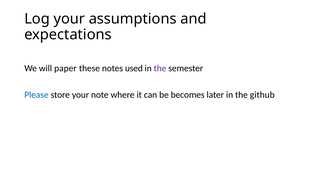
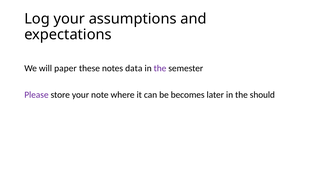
used: used -> data (134, 68)
Please colour: blue -> purple (36, 95)
github: github -> should (262, 95)
